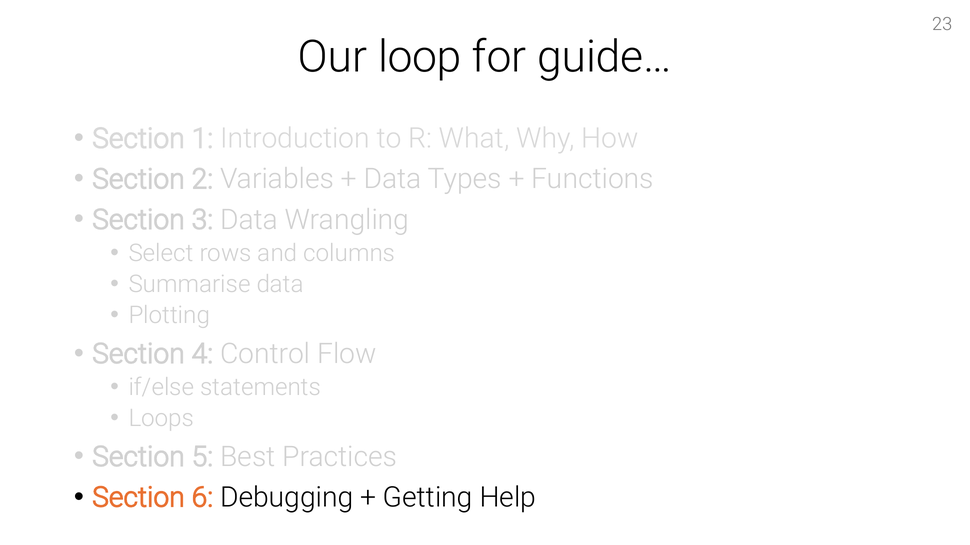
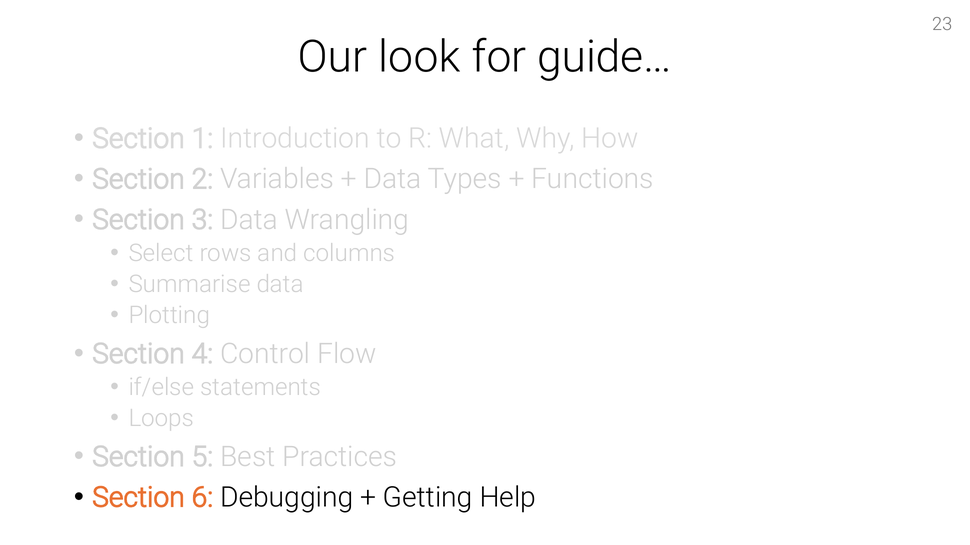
loop: loop -> look (419, 57)
